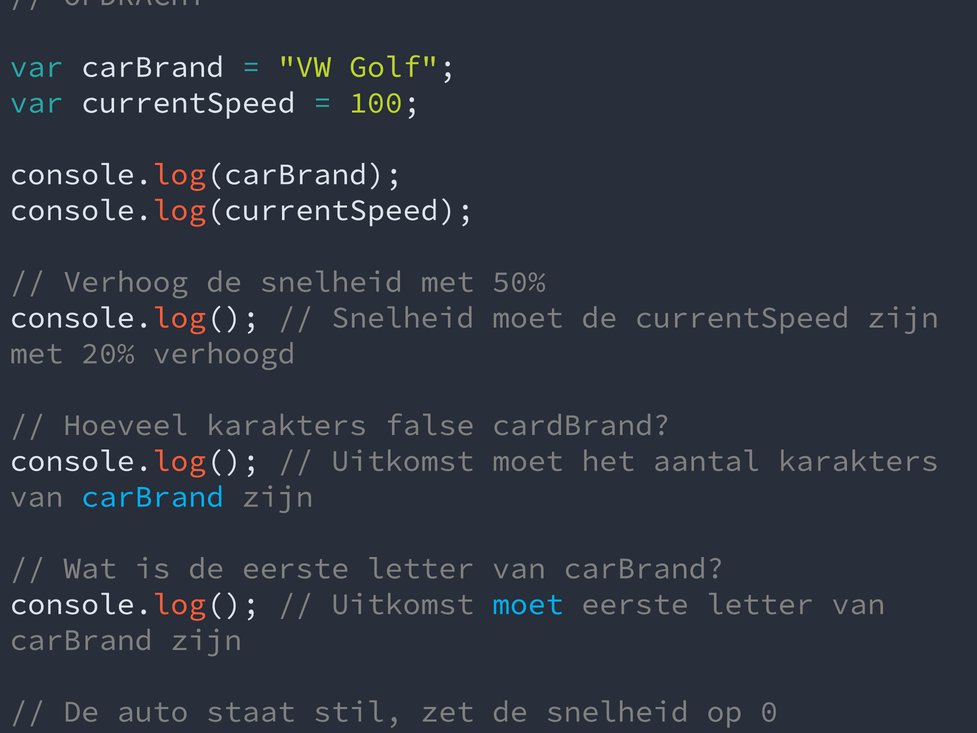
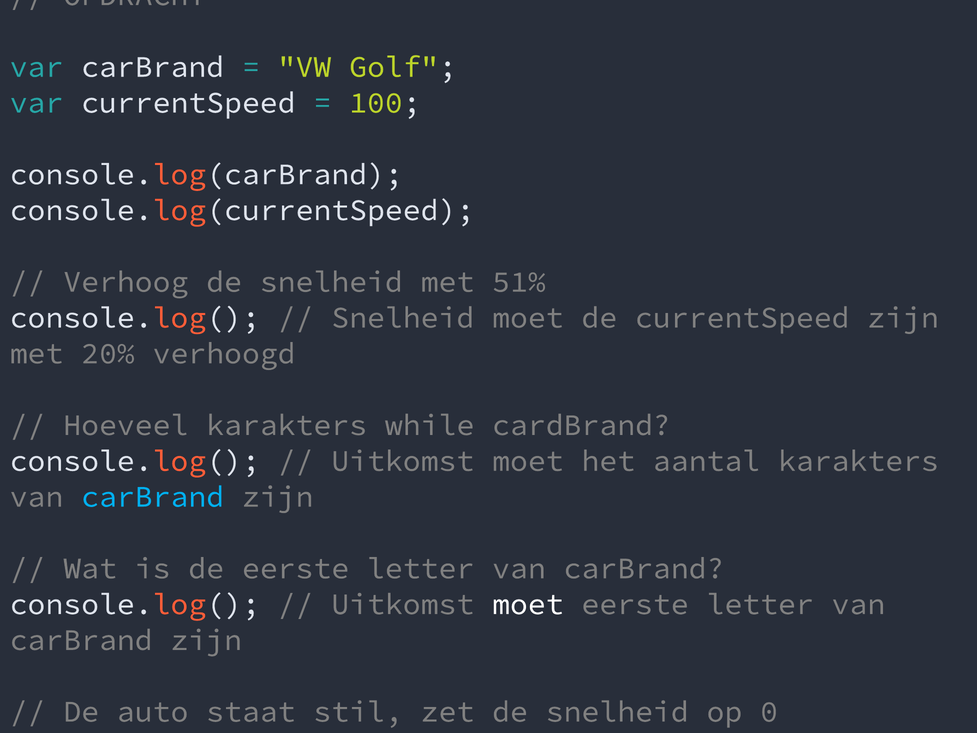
50%: 50% -> 51% (519, 282)
false: false -> while (430, 425)
moet colour: light blue -> white (528, 604)
